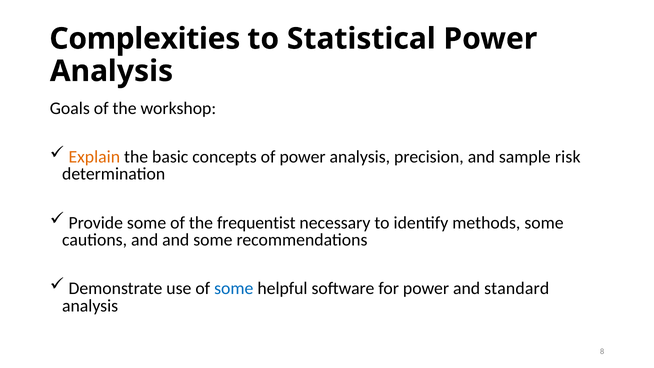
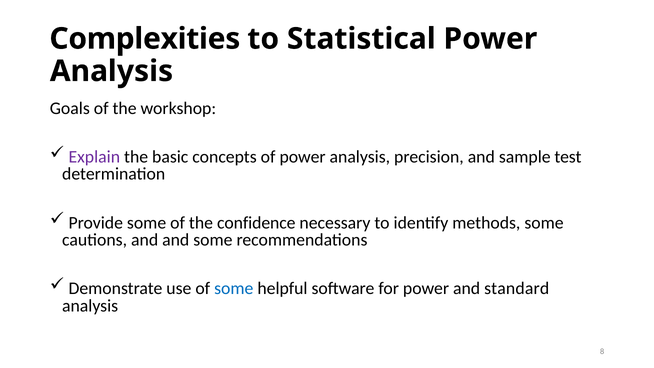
Explain colour: orange -> purple (94, 157)
risk: risk -> test (568, 157)
frequentist: frequentist -> confidence (256, 223)
